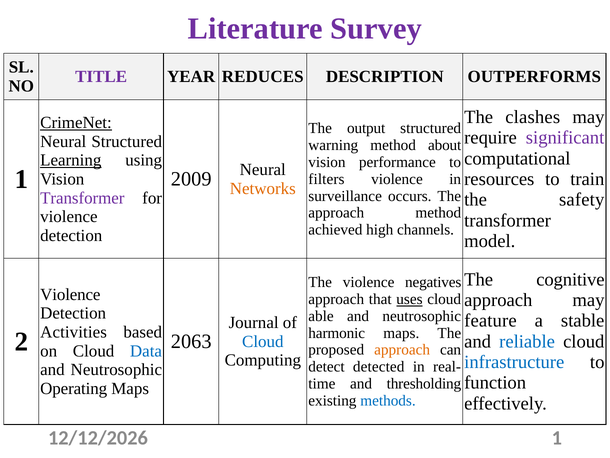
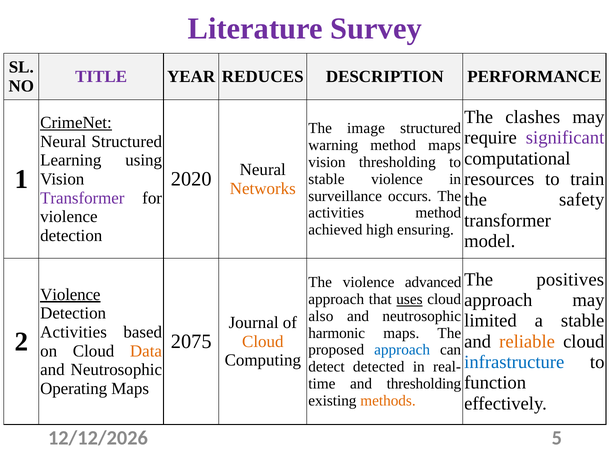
OUTPERFORMS: OUTPERFORMS -> PERFORMANCE (534, 77)
output: output -> image (366, 128)
method about: about -> maps (445, 145)
Learning underline: present -> none (71, 160)
vision performance: performance -> thresholding (397, 162)
2009: 2009 -> 2020 (191, 179)
filters: filters -> stable (326, 179)
approach: approach -> activities (336, 213)
channels: channels -> ensuring (426, 230)
cognitive: cognitive -> positives (570, 279)
negatives: negatives -> advanced (433, 282)
Violence underline: none -> present (70, 294)
able: able -> also (321, 316)
feature: feature -> limited (491, 320)
2063: 2063 -> 2075 (191, 341)
reliable colour: blue -> orange (527, 341)
Cloud colour: blue -> orange (263, 341)
approach colour: orange -> blue (402, 350)
Data colour: blue -> orange (146, 351)
methods colour: blue -> orange (388, 400)
1: 1 -> 5 (557, 437)
